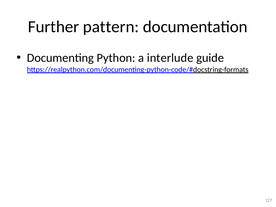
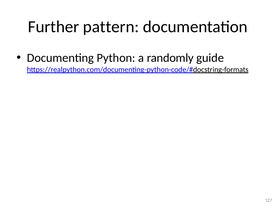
interlude: interlude -> randomly (170, 58)
